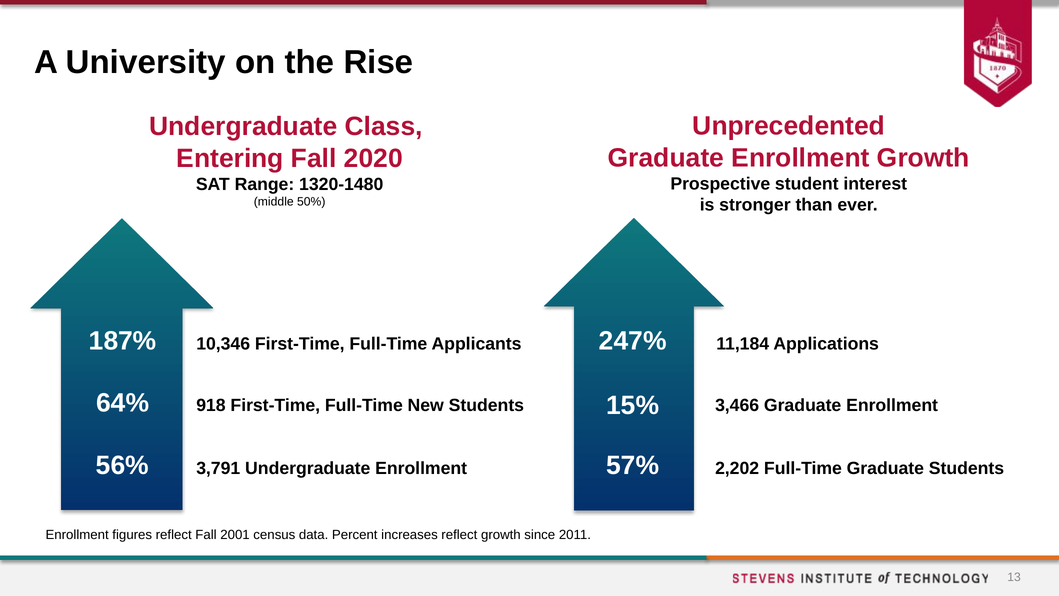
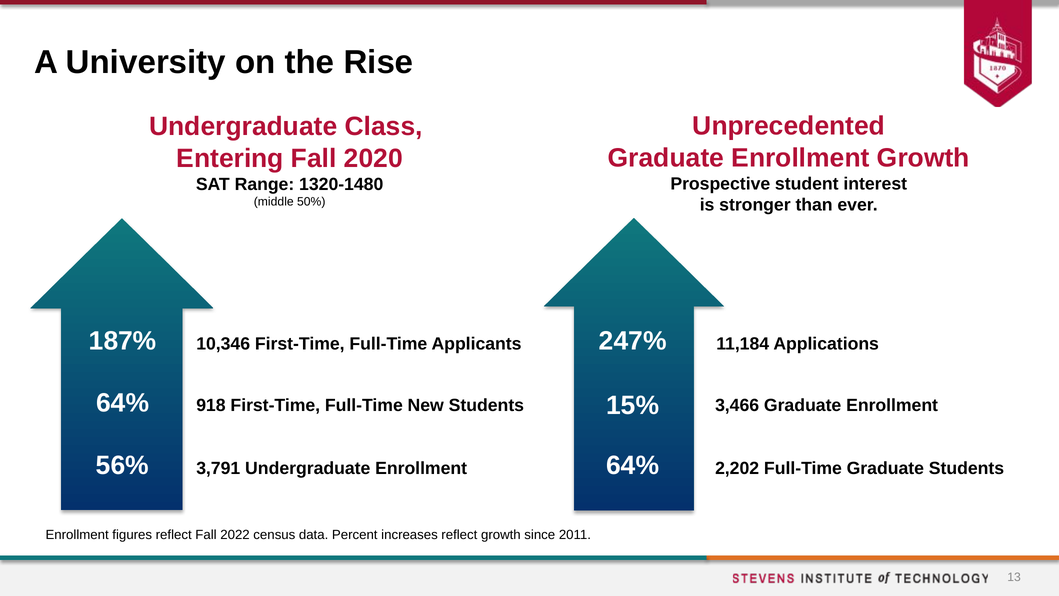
57%: 57% -> 64% (633, 465)
2001: 2001 -> 2022 (235, 535)
